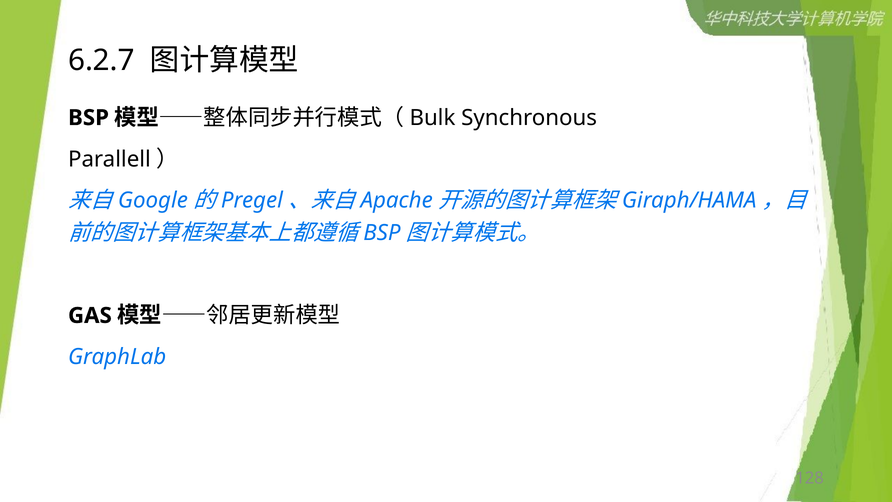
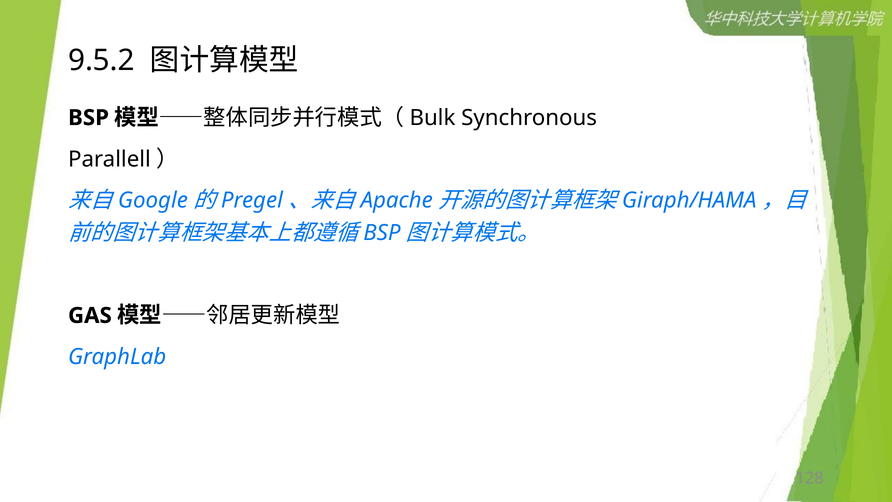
6.2.7: 6.2.7 -> 9.5.2 (101, 60)
